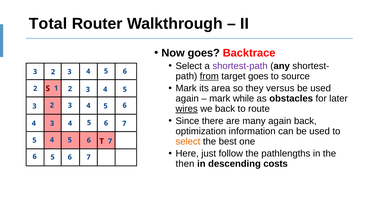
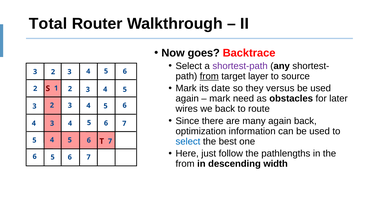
target goes: goes -> layer (258, 76)
area: area -> date (221, 88)
while: while -> need (243, 99)
wires underline: present -> none (187, 109)
select colour: orange -> blue (188, 142)
then: then -> from (185, 164)
costs: costs -> width (276, 164)
